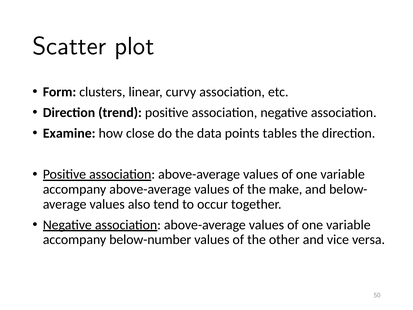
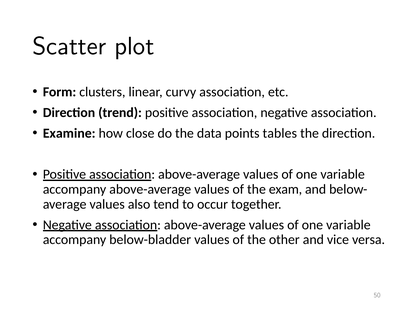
make: make -> exam (286, 189)
below-number: below-number -> below-bladder (150, 239)
